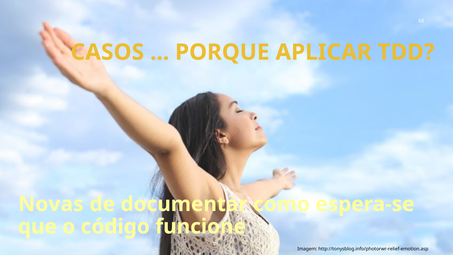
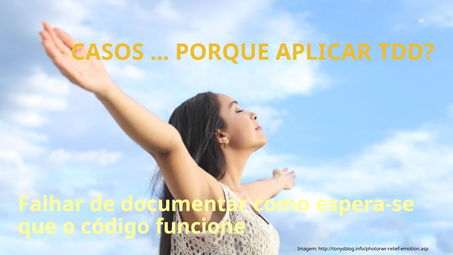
Novas: Novas -> Falhar (51, 204)
